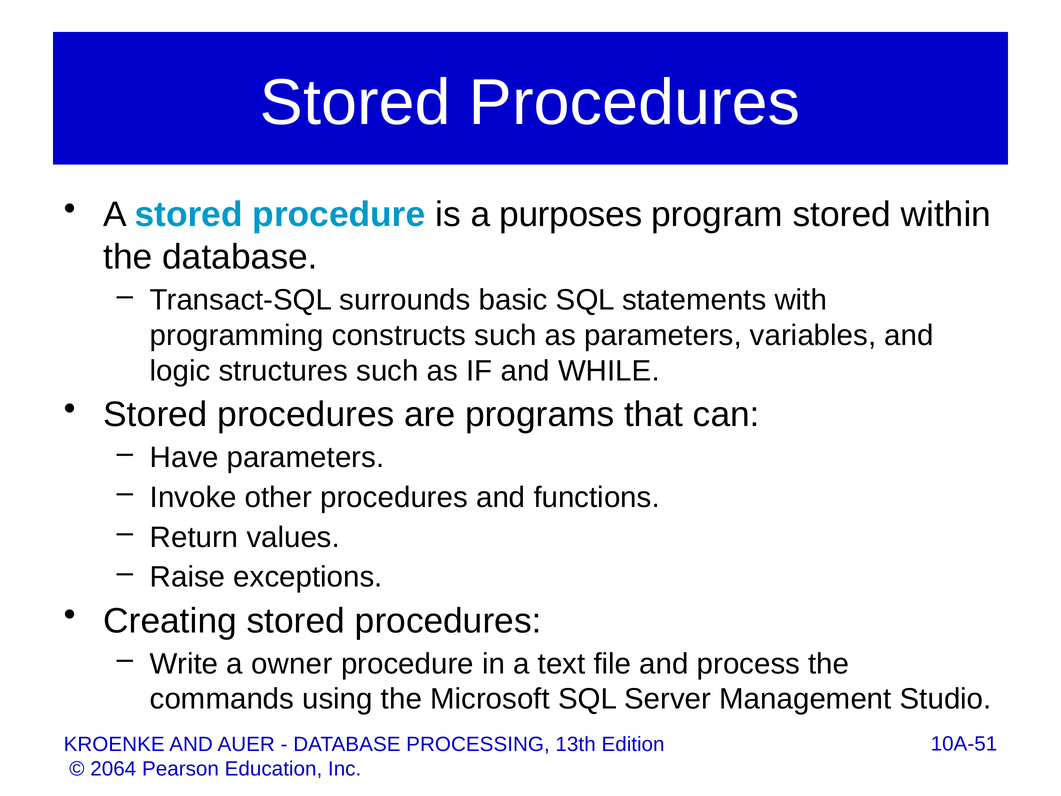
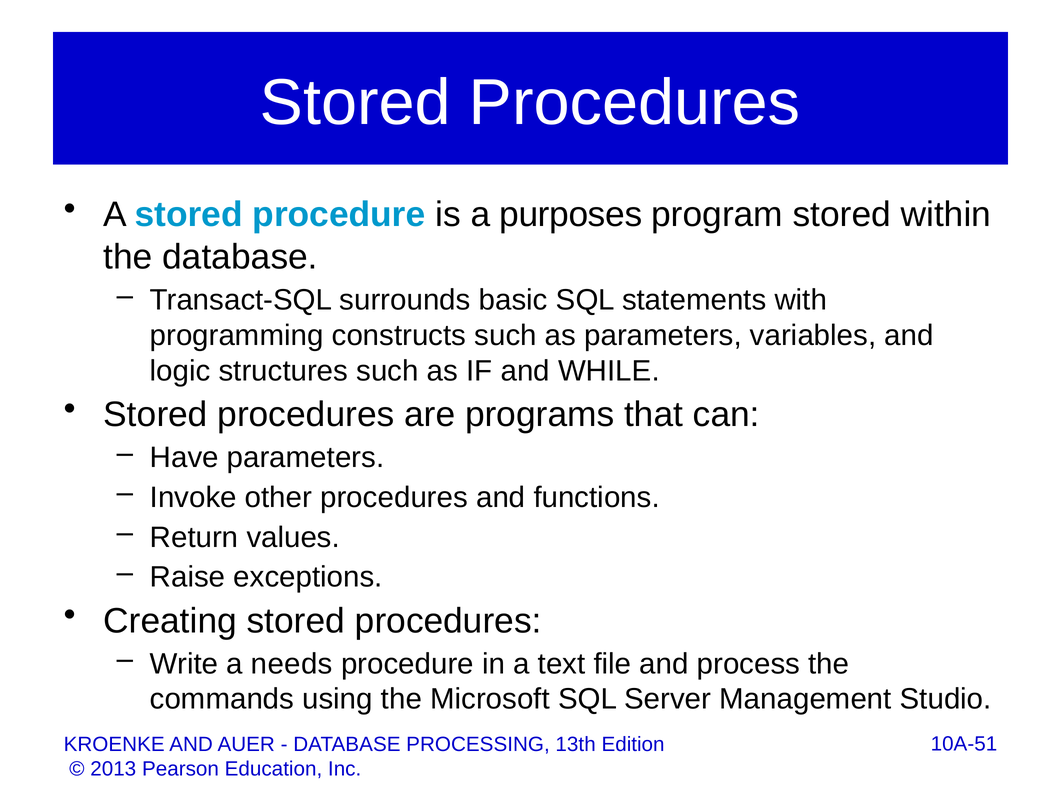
owner: owner -> needs (292, 664)
2064: 2064 -> 2013 (113, 769)
